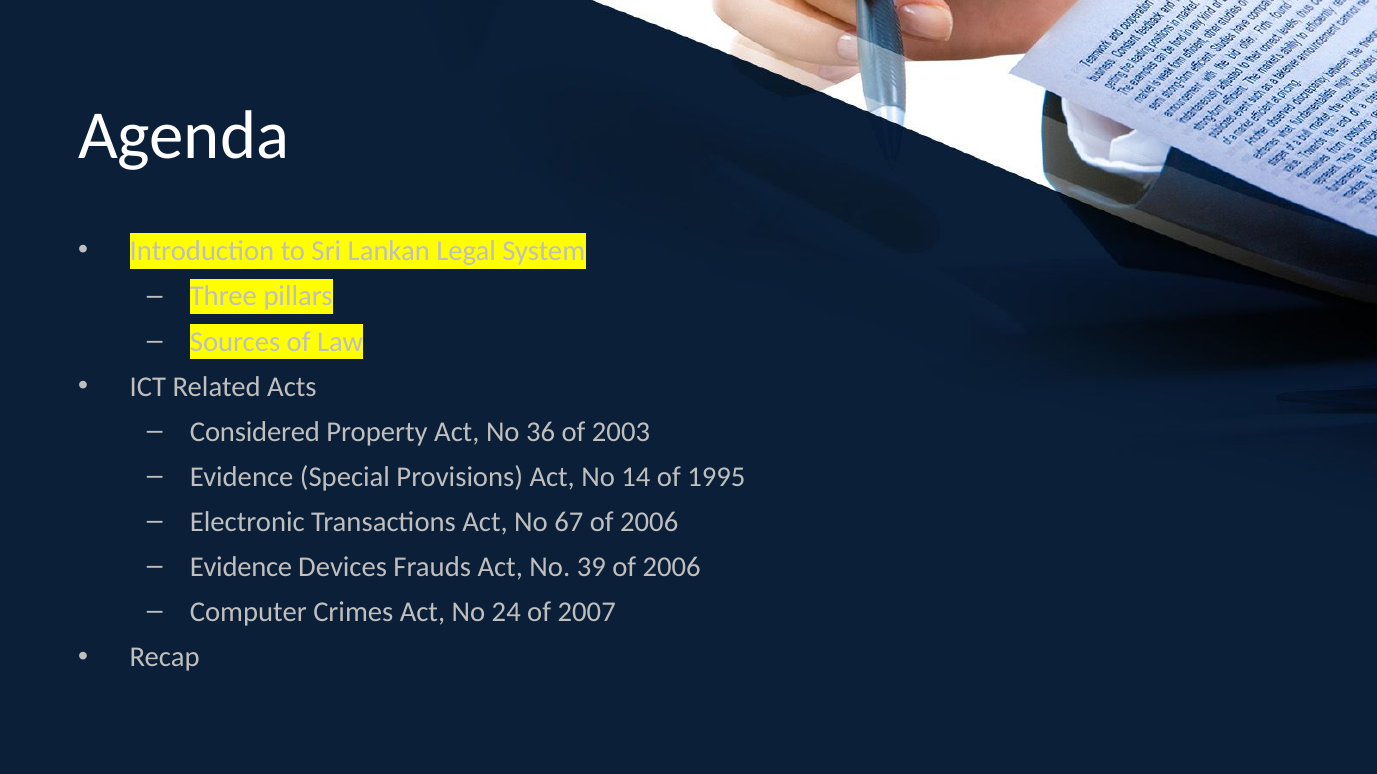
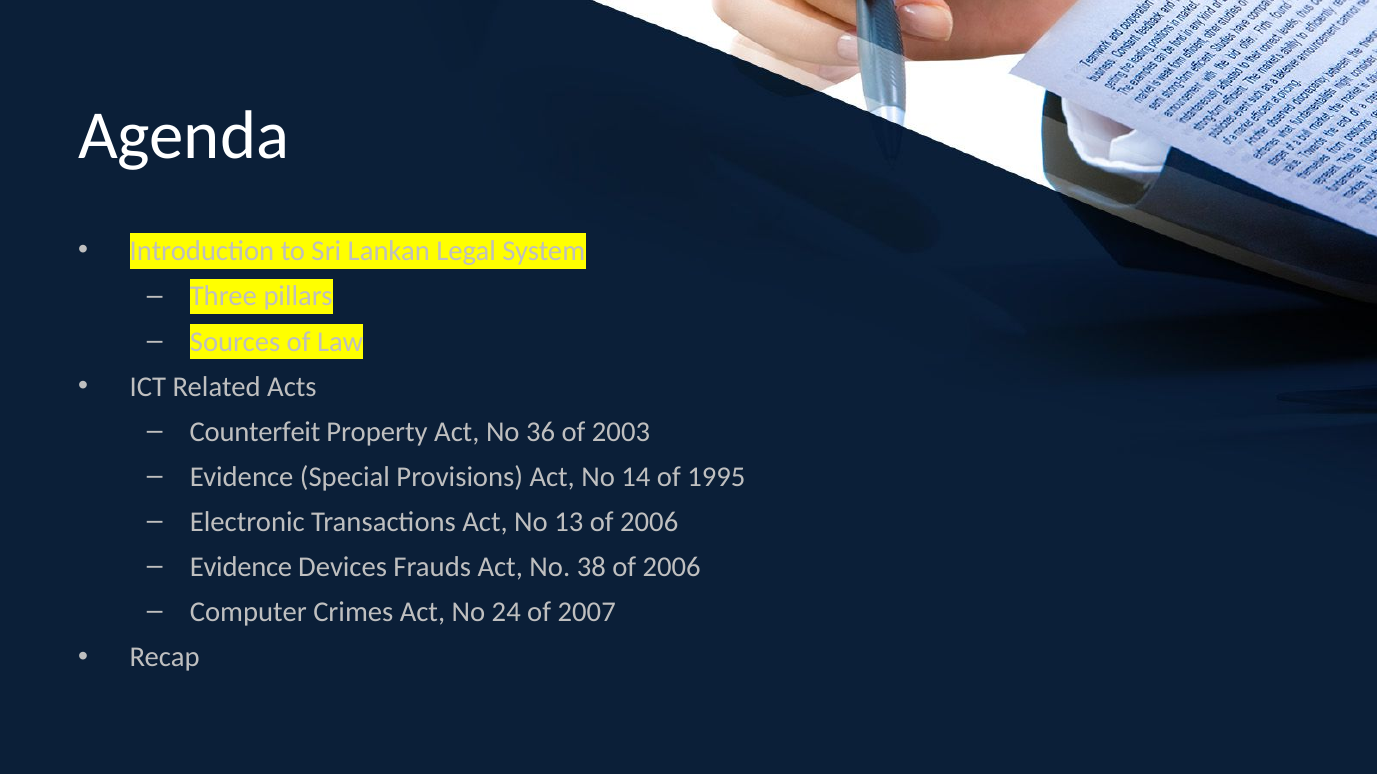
Considered: Considered -> Counterfeit (255, 432)
67: 67 -> 13 (569, 522)
39: 39 -> 38 (591, 568)
